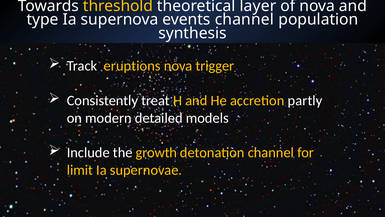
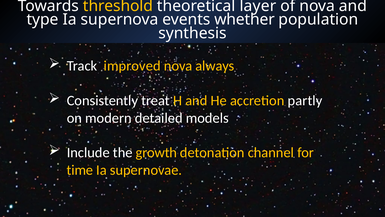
events channel: channel -> whether (245, 20)
eruptions: eruptions -> improved (132, 66)
trigger: trigger -> always (215, 66)
limit: limit -> time (80, 170)
